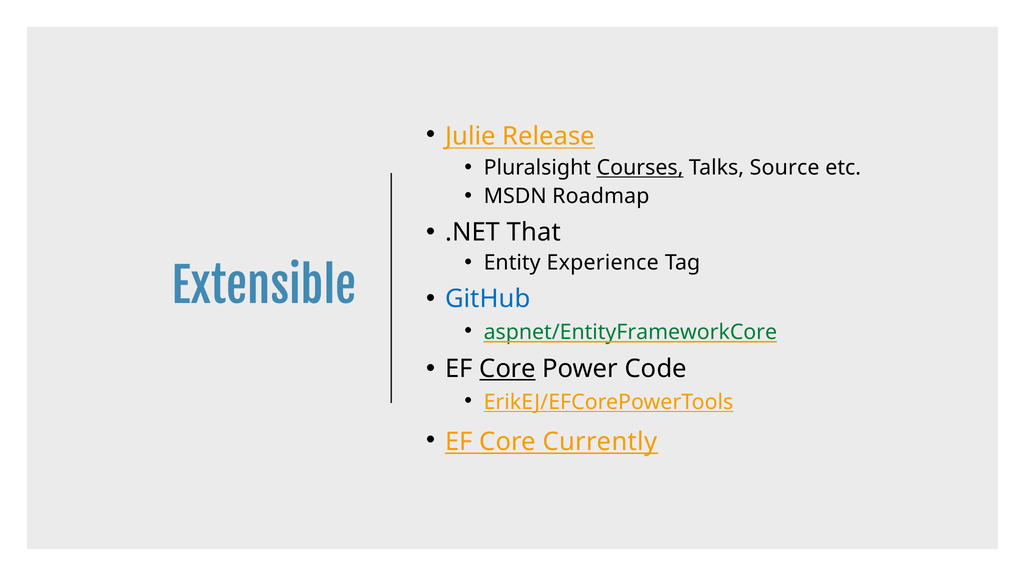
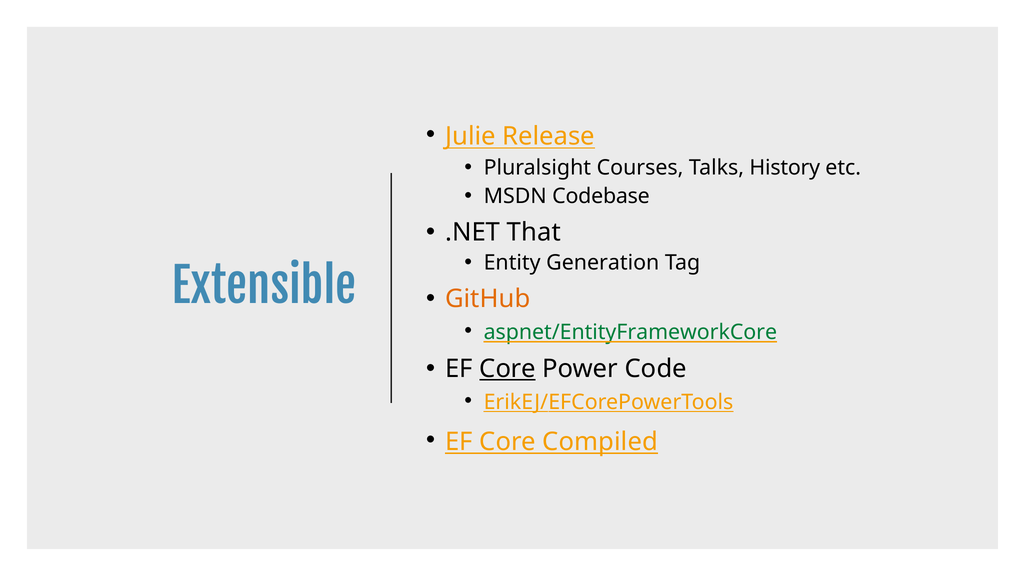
Courses underline: present -> none (640, 168)
Source: Source -> History (785, 168)
Roadmap: Roadmap -> Codebase (601, 196)
Experience: Experience -> Generation (603, 263)
GitHub colour: blue -> orange (488, 299)
Currently: Currently -> Compiled (600, 442)
